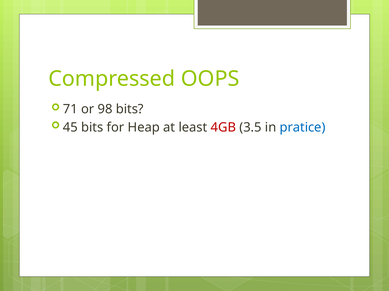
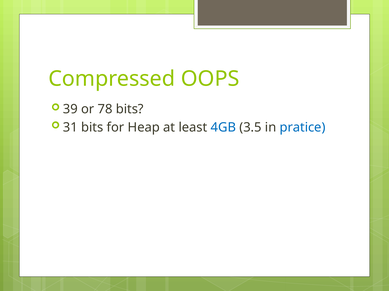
71: 71 -> 39 (70, 109)
98: 98 -> 78 (105, 109)
45: 45 -> 31 (70, 128)
4GB colour: red -> blue (223, 128)
